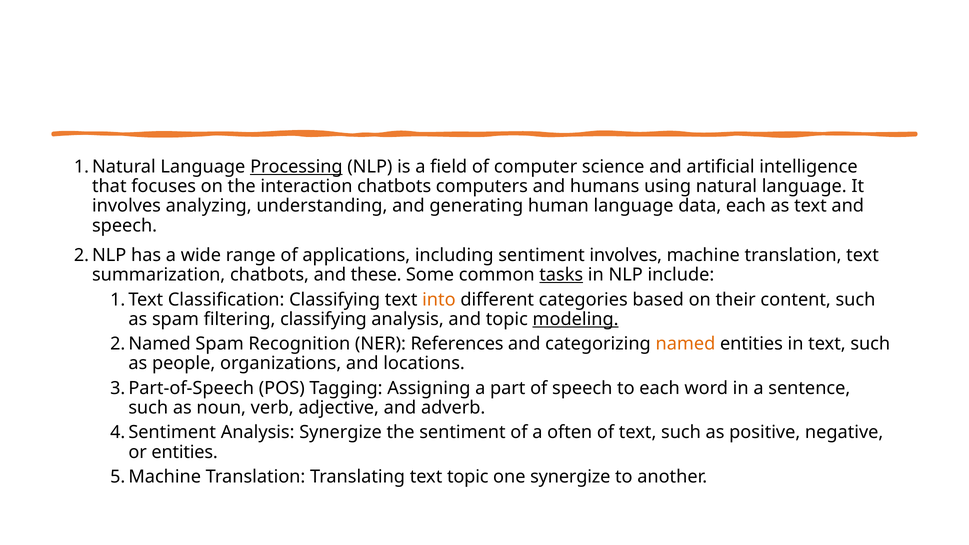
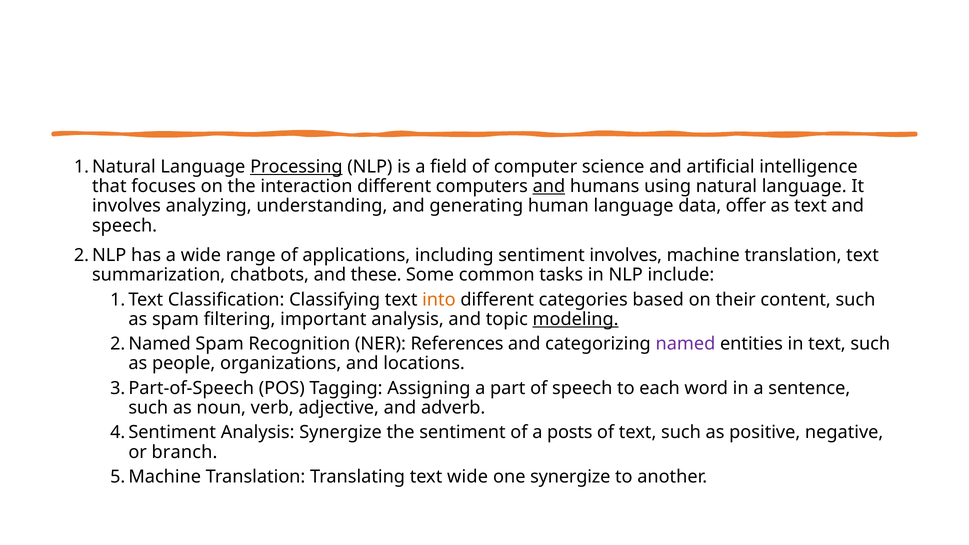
interaction chatbots: chatbots -> different (394, 186)
and underline: none -> present (549, 186)
data each: each -> offer (746, 206)
tasks underline: present -> none (561, 275)
filtering classifying: classifying -> important (323, 319)
named colour: orange -> purple (685, 344)
often: often -> posts (570, 432)
or entities: entities -> branch (184, 452)
text topic: topic -> wide (468, 477)
